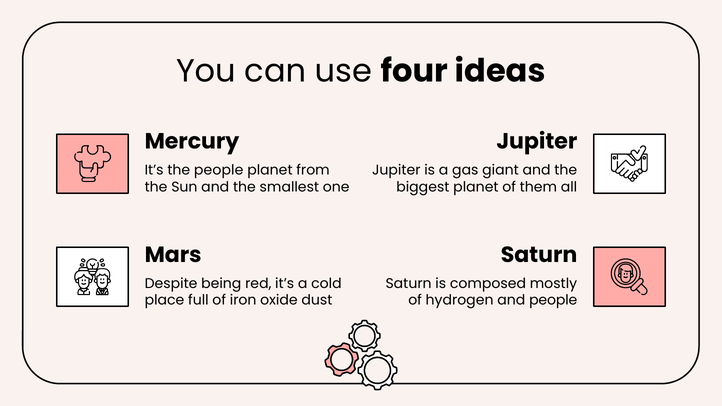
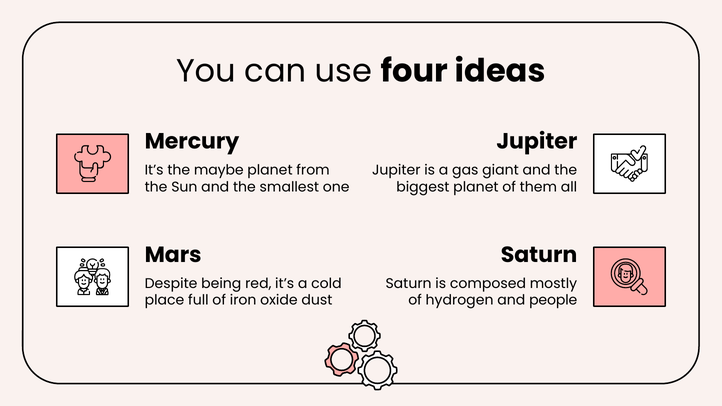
the people: people -> maybe (219, 170)
